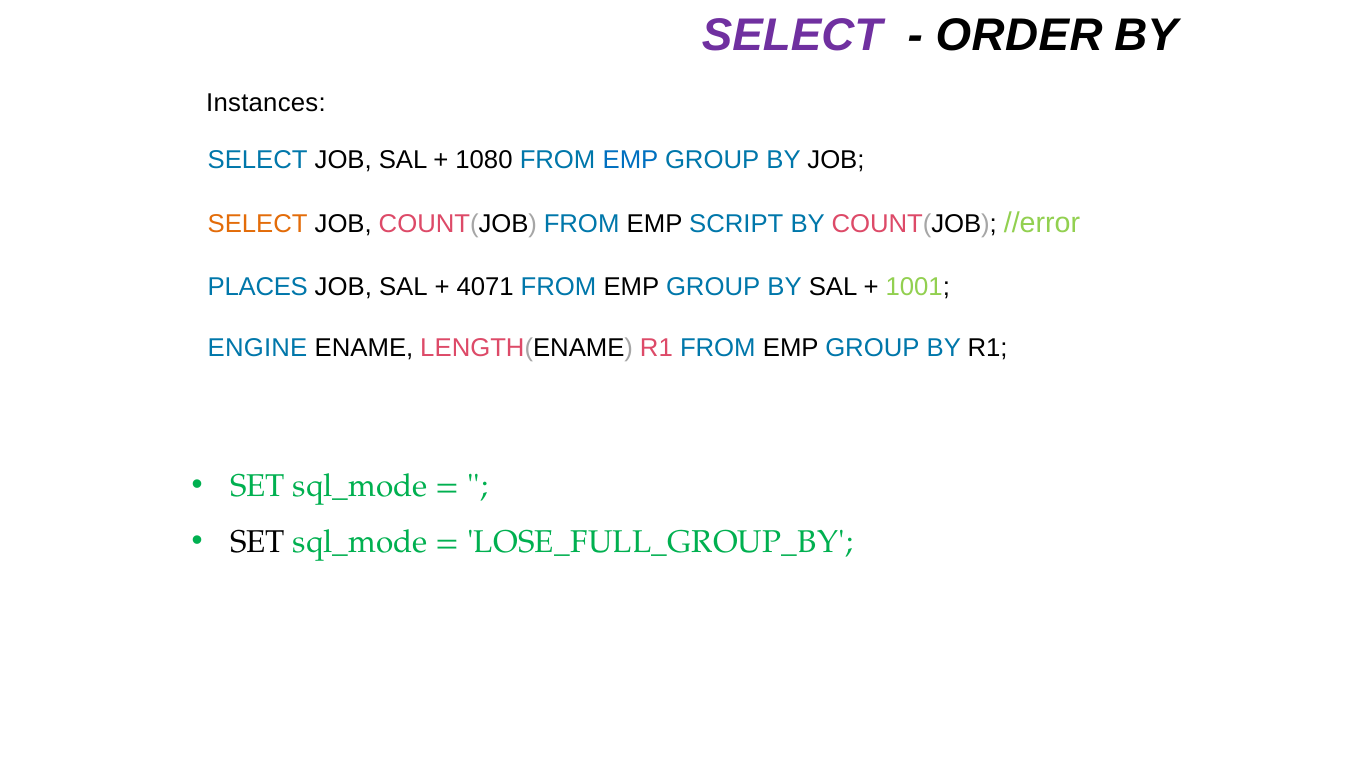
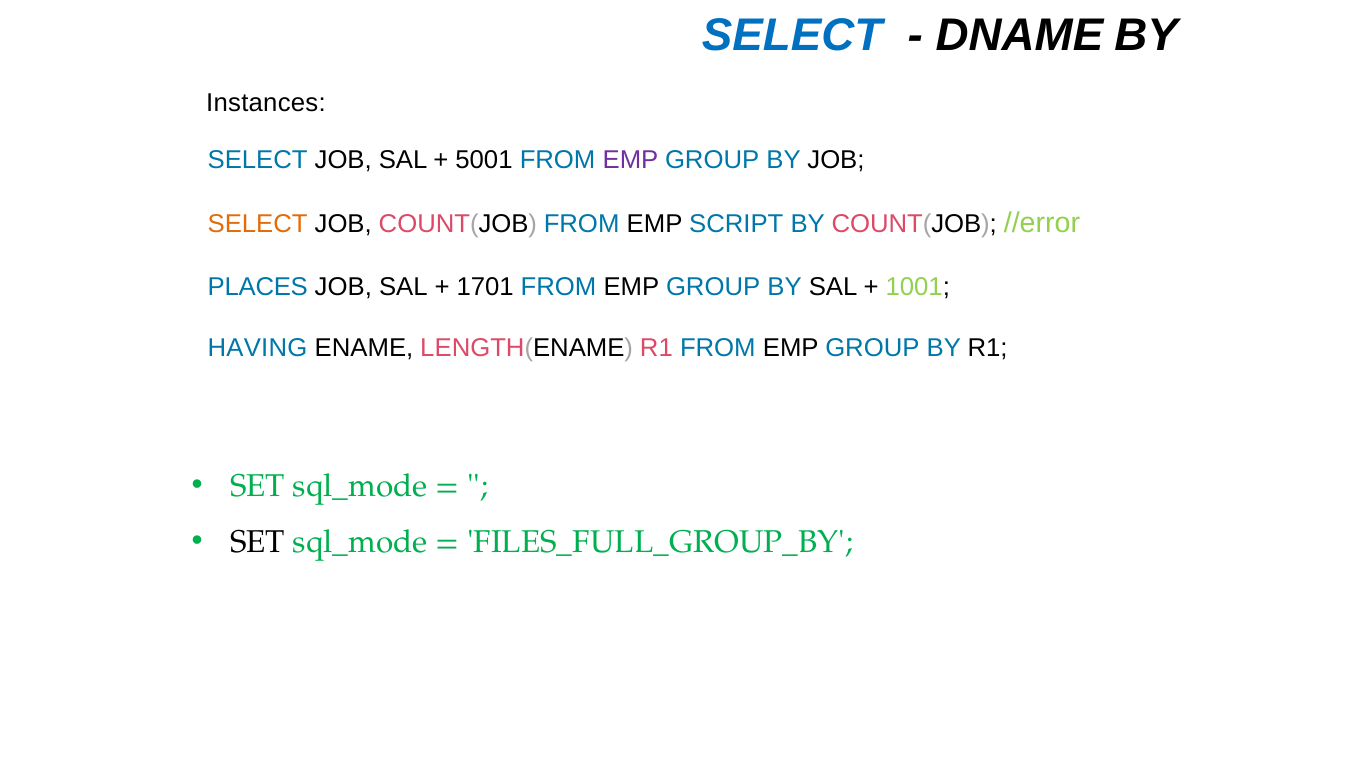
SELECT colour: purple -> blue (792, 36)
ORDER: ORDER -> DNAME (1019, 36)
1080: 1080 -> 5001 (484, 160)
EMP colour: blue -> purple (630, 160)
4071: 4071 -> 1701 (485, 286)
ENGINE: ENGINE -> HAVING (258, 348)
LOSE_FULL_GROUP_BY: LOSE_FULL_GROUP_BY -> FILES_FULL_GROUP_BY (660, 542)
